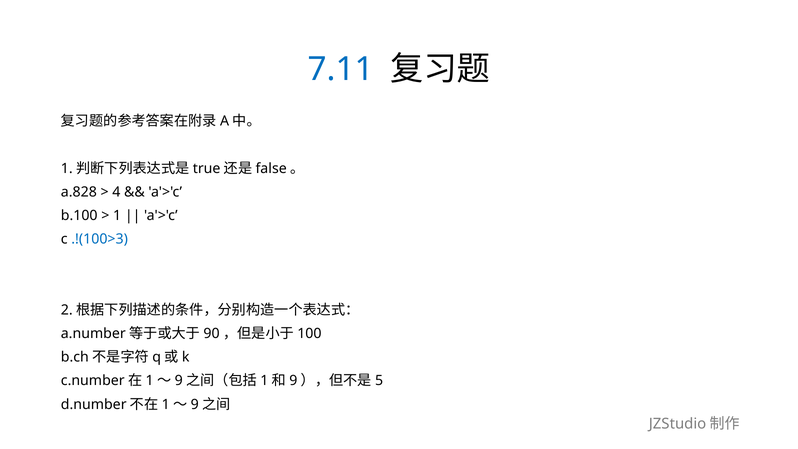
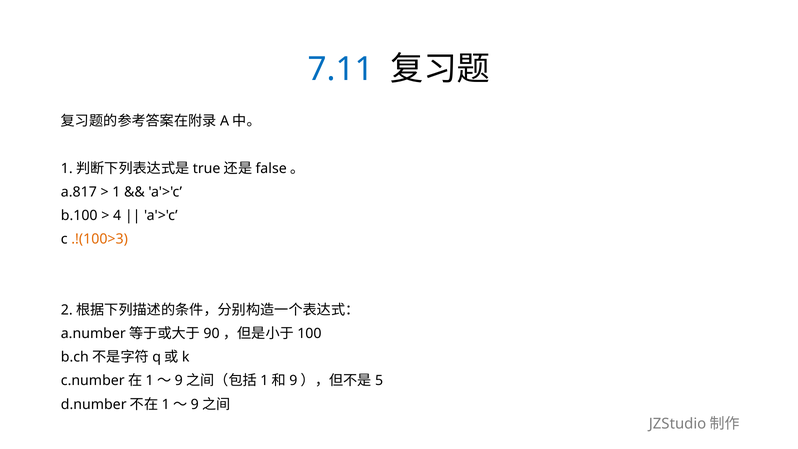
a.828: a.828 -> a.817 (79, 192)
4: 4 -> 1 (116, 192)
1: 1 -> 4 (117, 216)
.!(100>3 colour: blue -> orange (100, 239)
